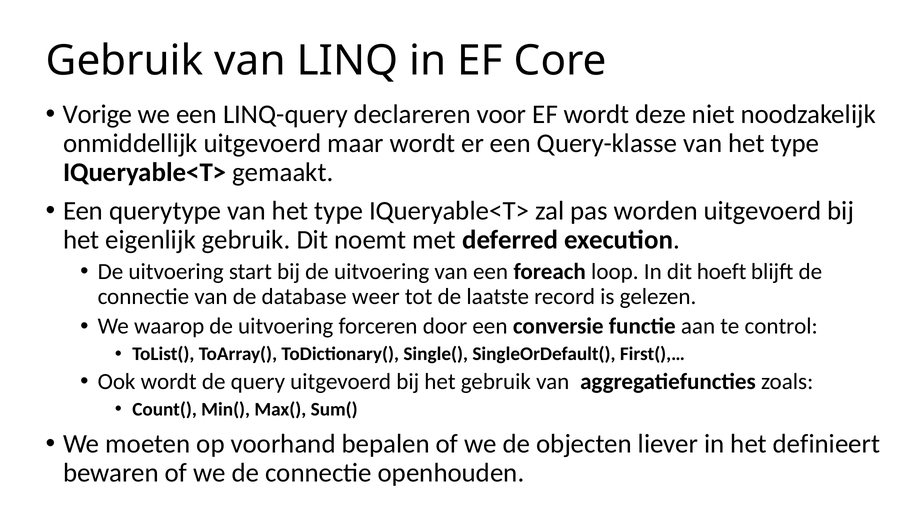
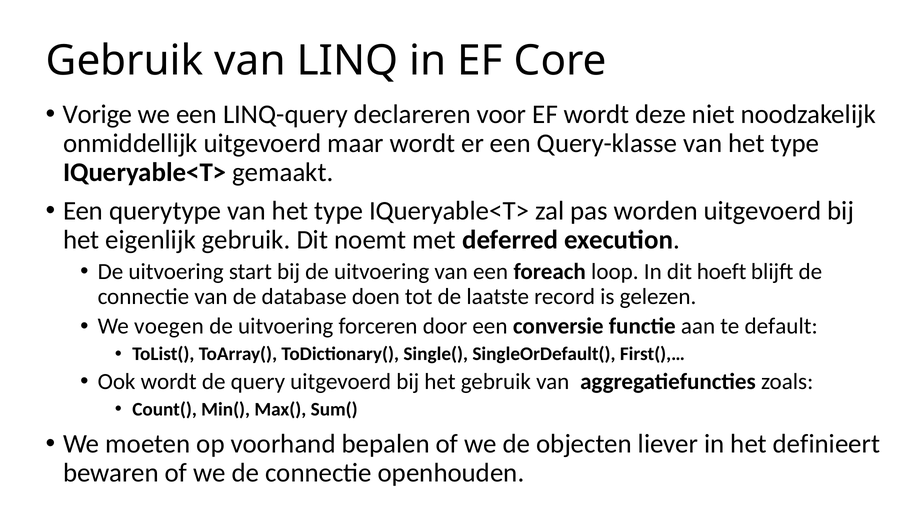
weer: weer -> doen (376, 297)
waarop: waarop -> voegen (169, 326)
control: control -> default (781, 326)
